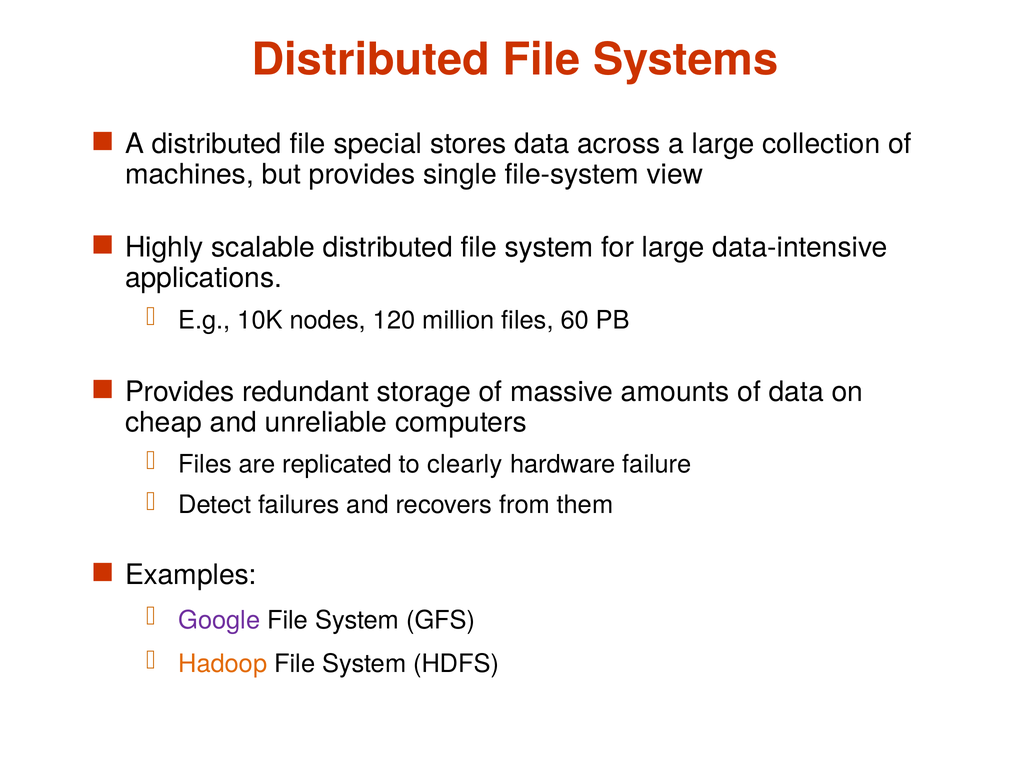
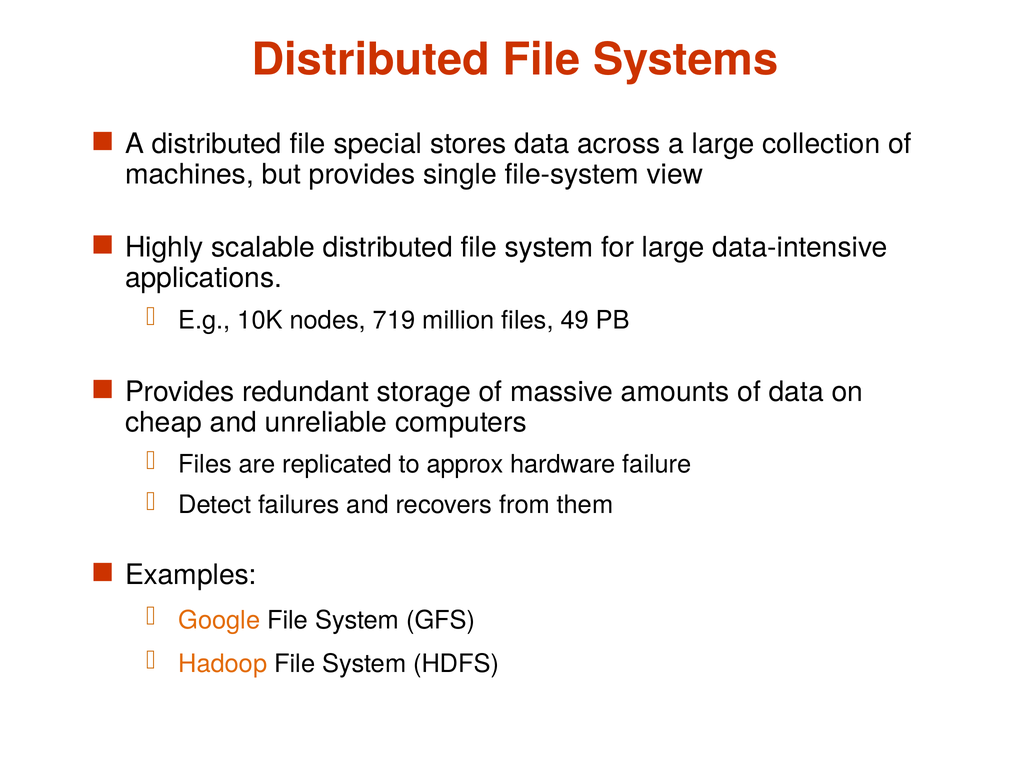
120: 120 -> 719 (394, 320)
60: 60 -> 49 (575, 320)
clearly: clearly -> approx (465, 464)
Google colour: purple -> orange (219, 620)
